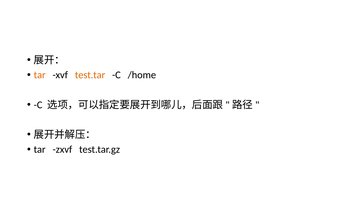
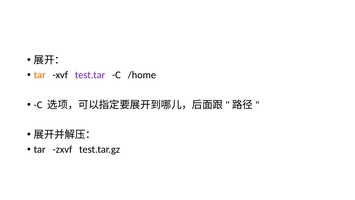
test.tar colour: orange -> purple (90, 75)
